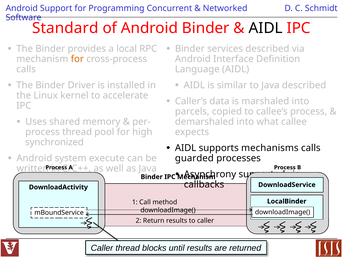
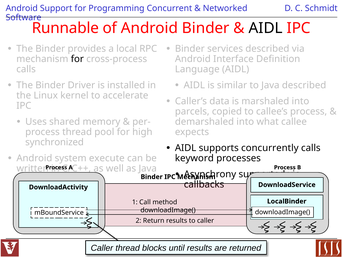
Standard: Standard -> Runnable (65, 28)
for colour: orange -> black (77, 59)
mechanisms: mechanisms -> concurrently (270, 148)
guarded: guarded -> keyword (194, 158)
